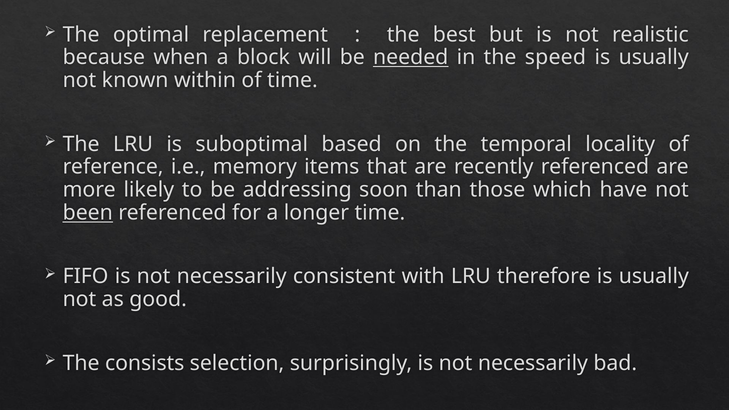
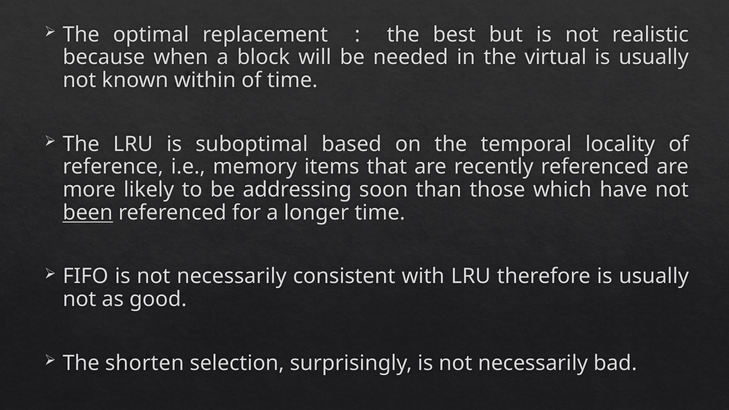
needed underline: present -> none (411, 57)
speed: speed -> virtual (556, 57)
consists: consists -> shorten (145, 363)
